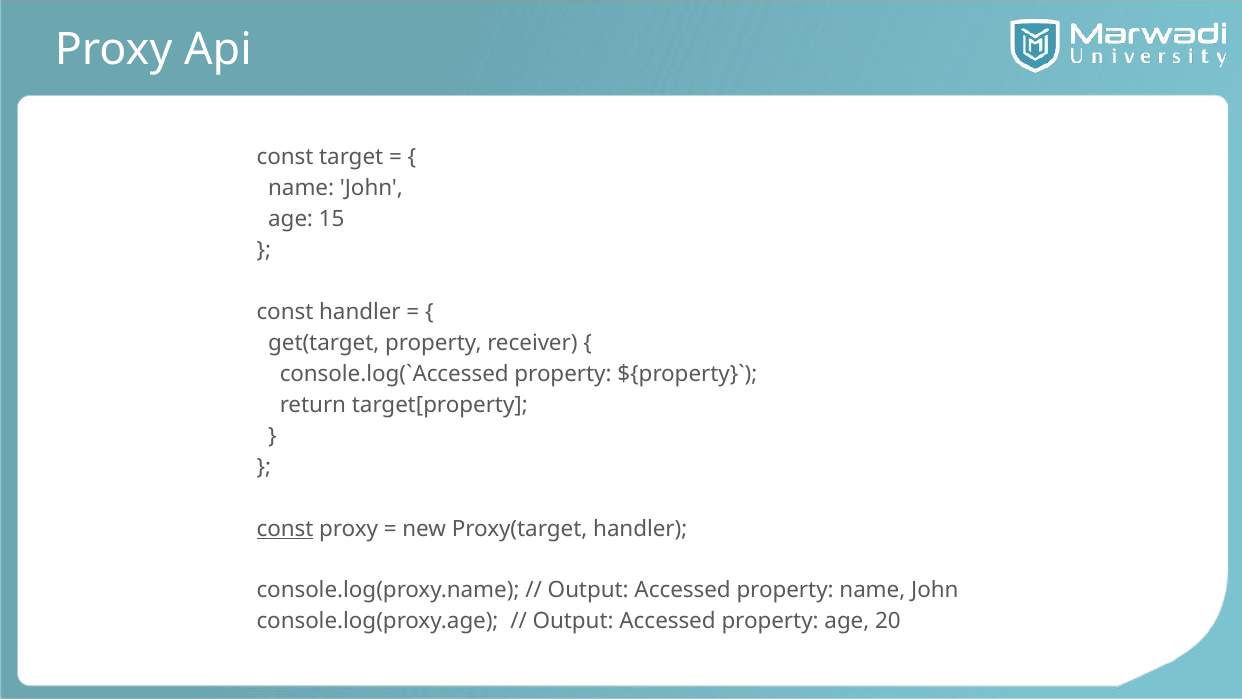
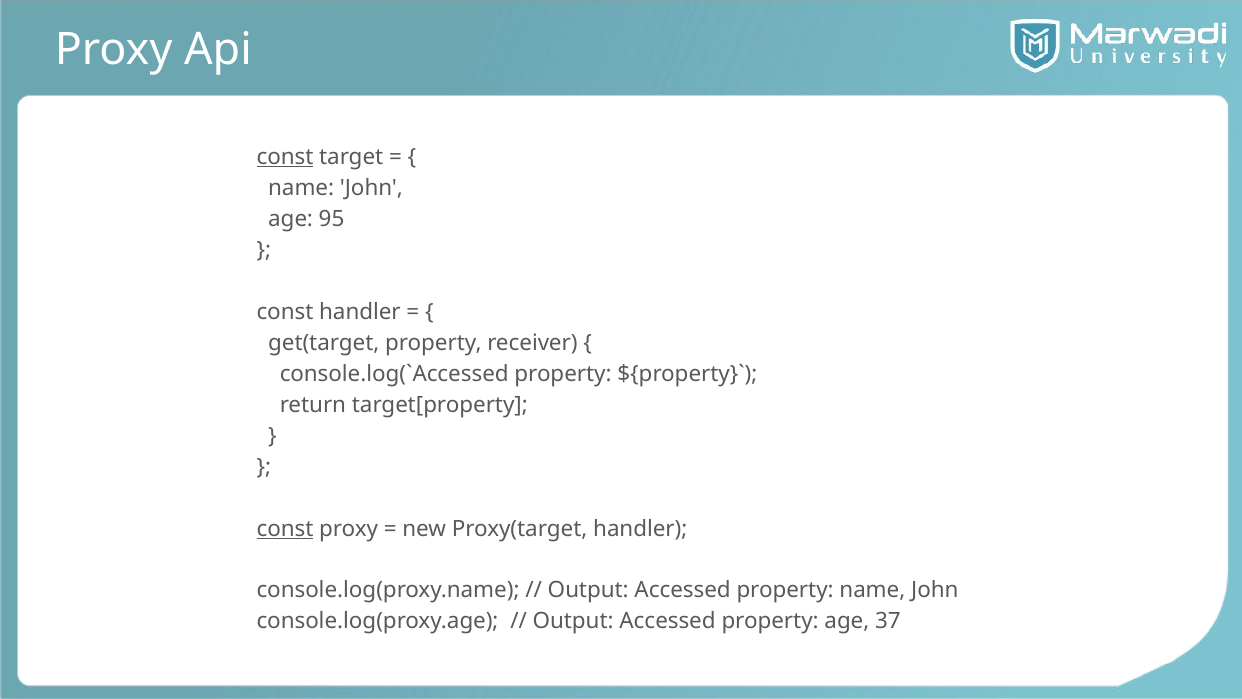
const underline: none -> present (285, 157)
15: 15 -> 95 (332, 219)
20: 20 -> 37 (888, 621)
